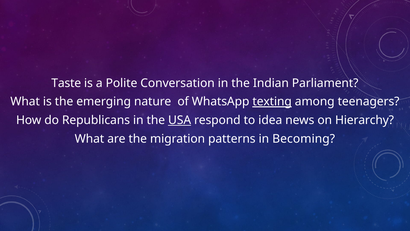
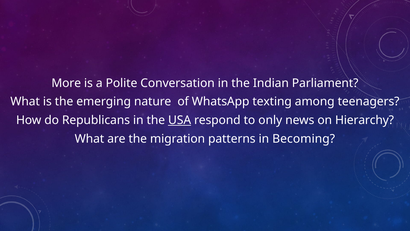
Taste: Taste -> More (66, 83)
texting underline: present -> none (272, 102)
idea: idea -> only (270, 120)
